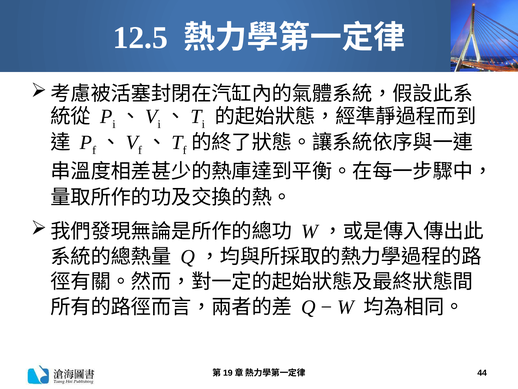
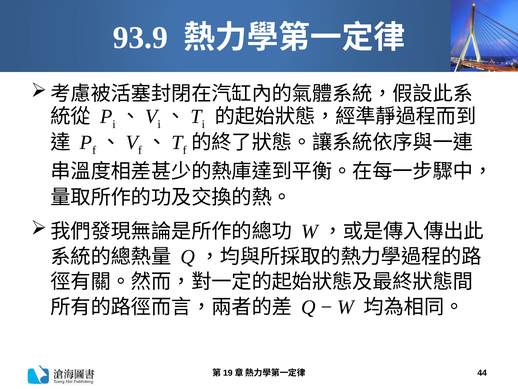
12.5: 12.5 -> 93.9 (140, 38)
